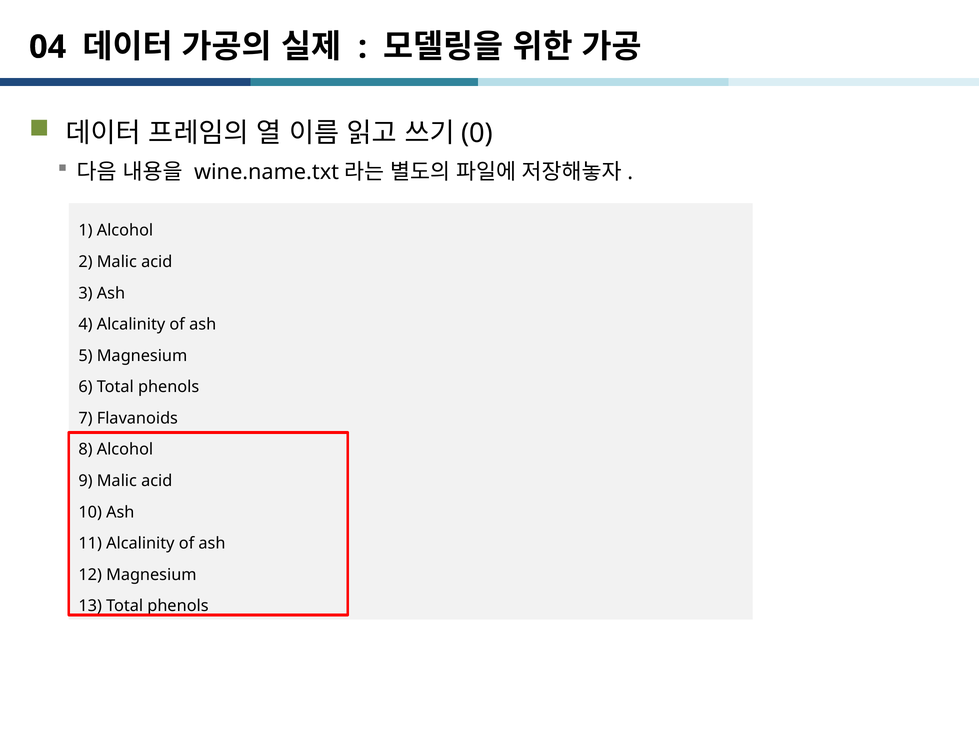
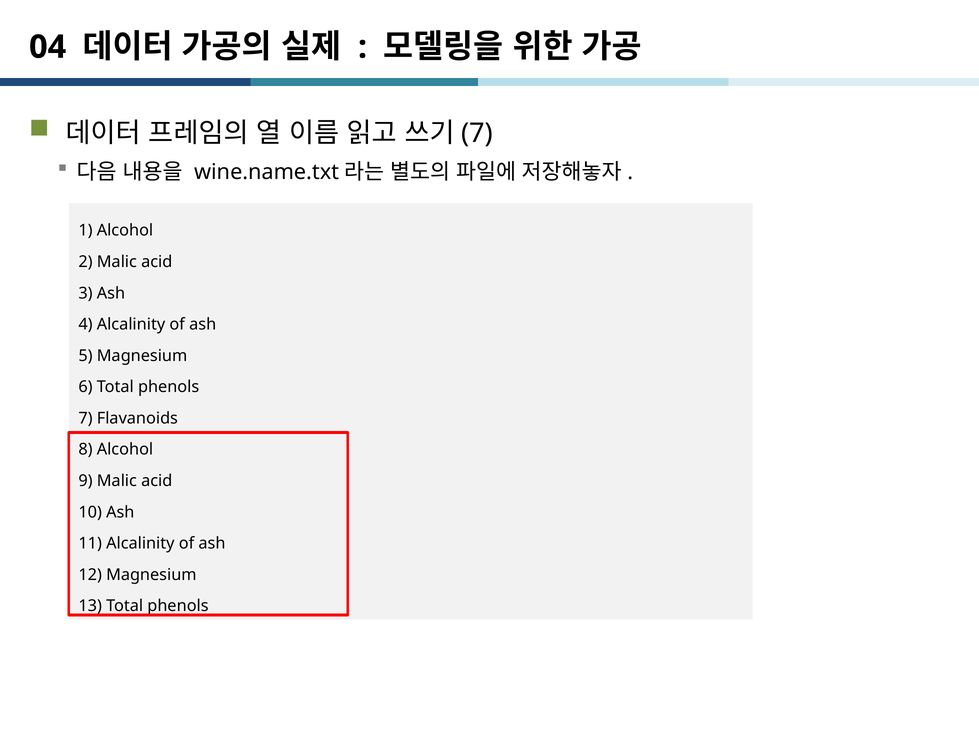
0: 0 -> 7 (477, 133)
